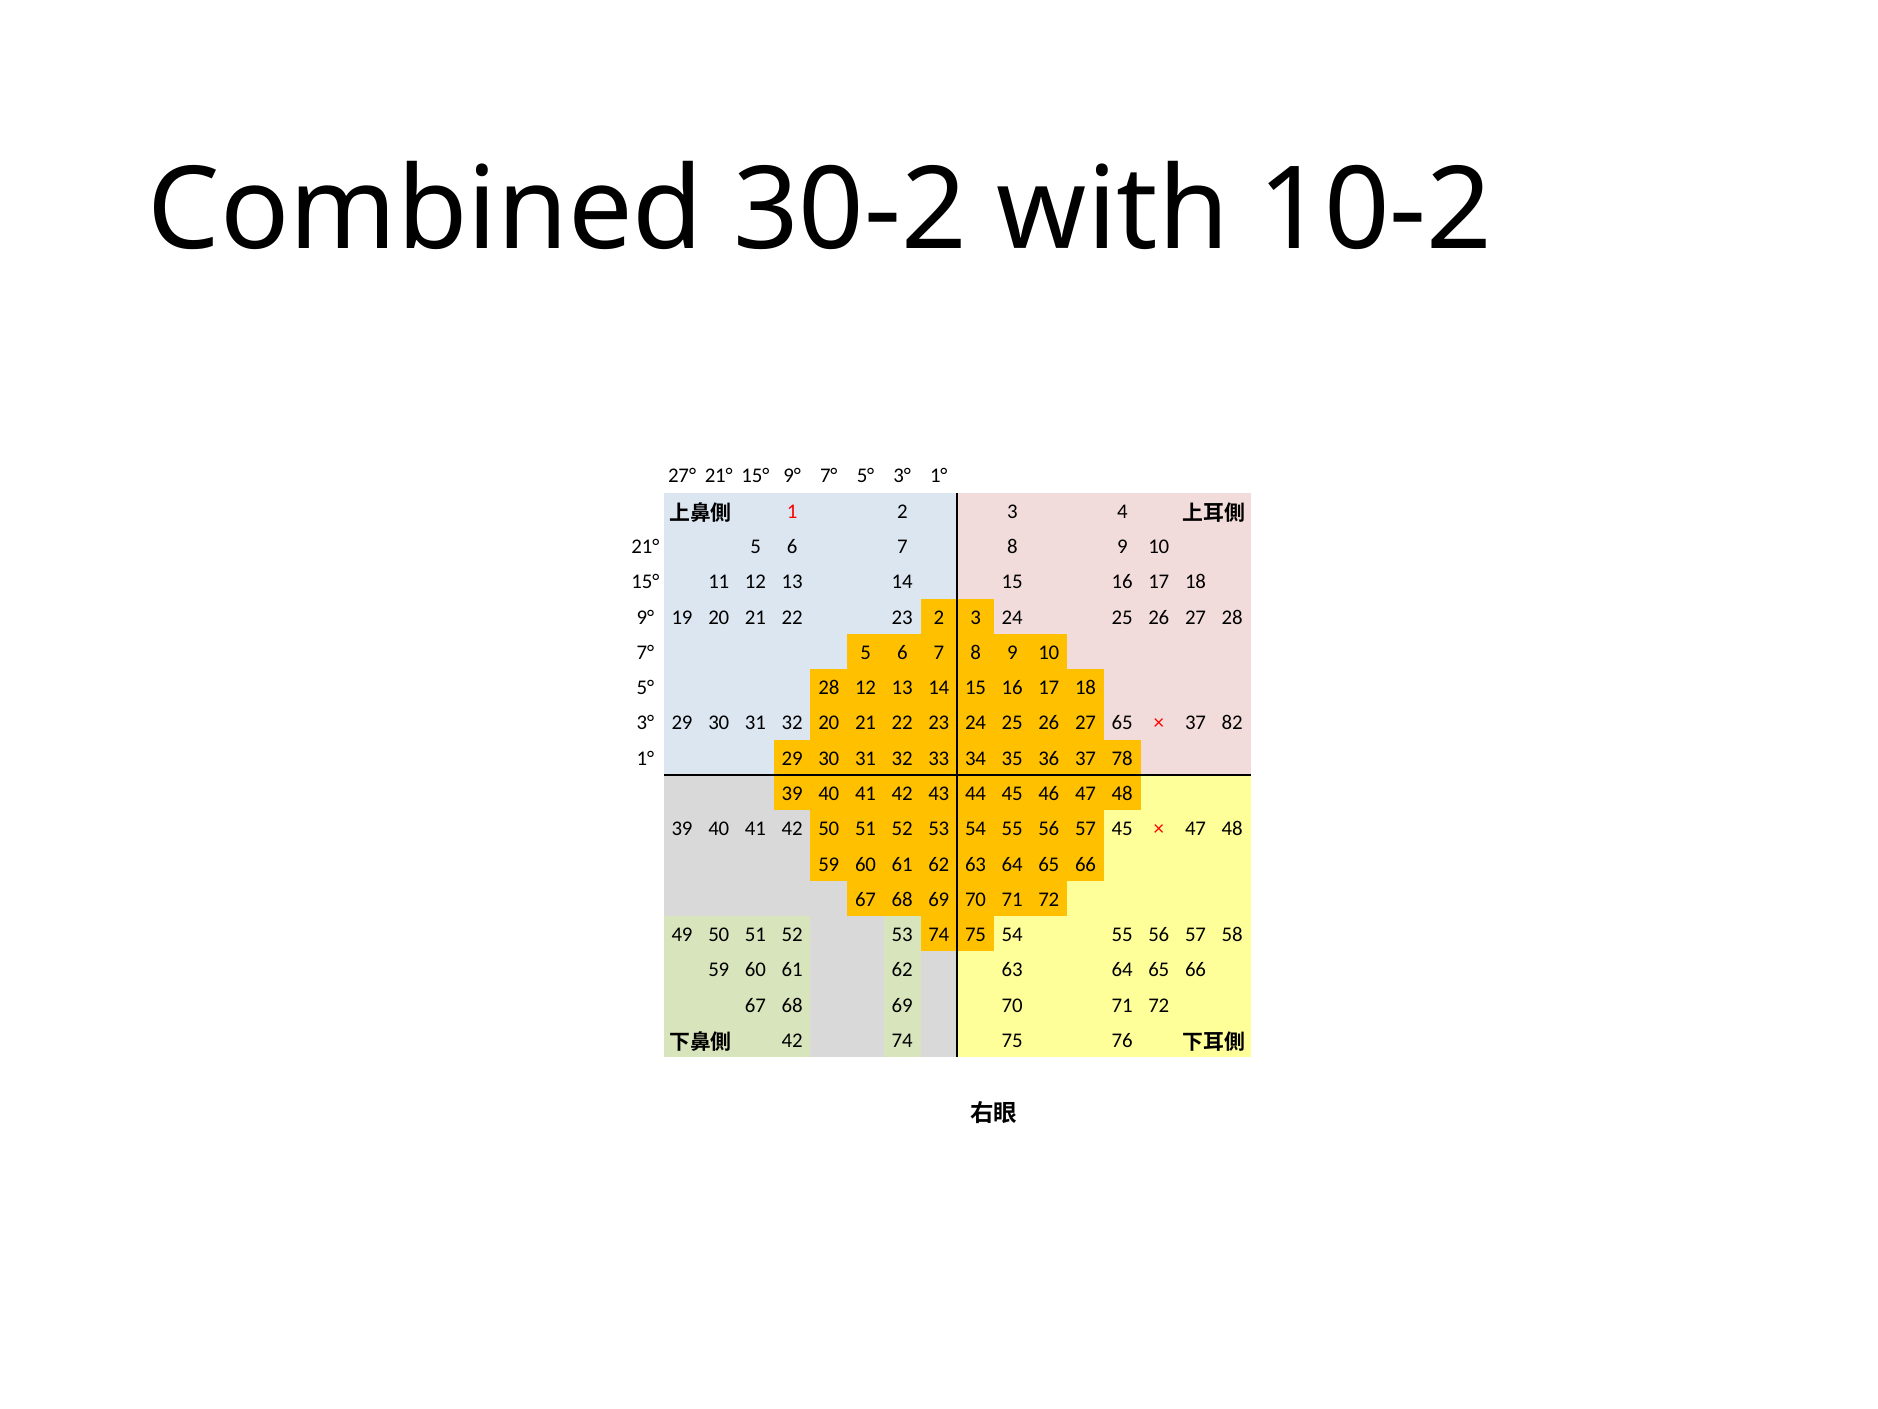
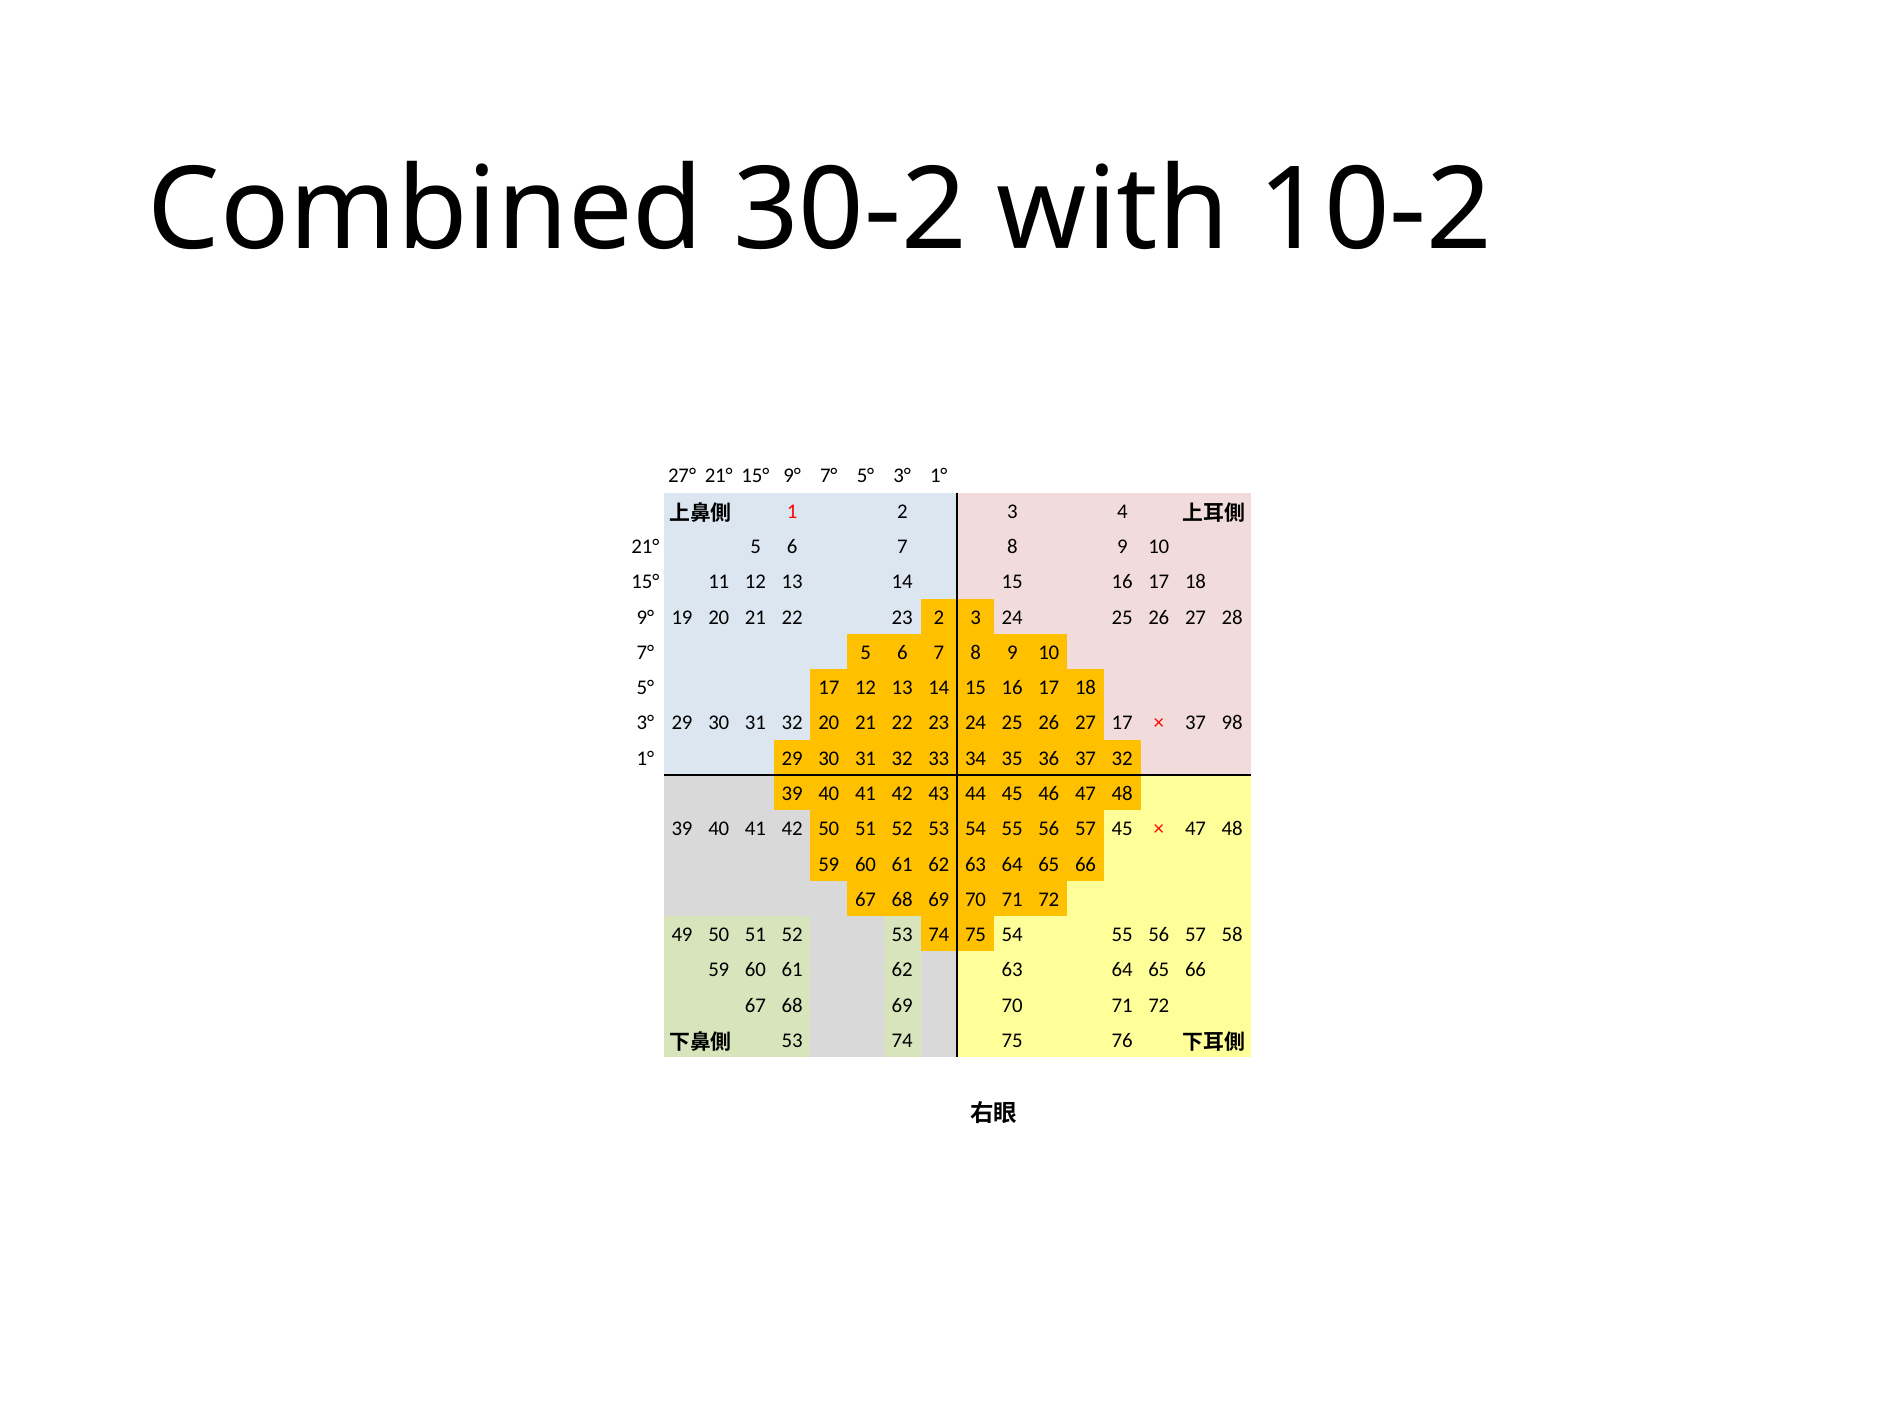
5° 28: 28 -> 17 (829, 688)
27 65: 65 -> 17 (1122, 723)
82: 82 -> 98 (1232, 723)
37 78: 78 -> 32 (1122, 758)
42: 42 -> 53 (792, 1040)
